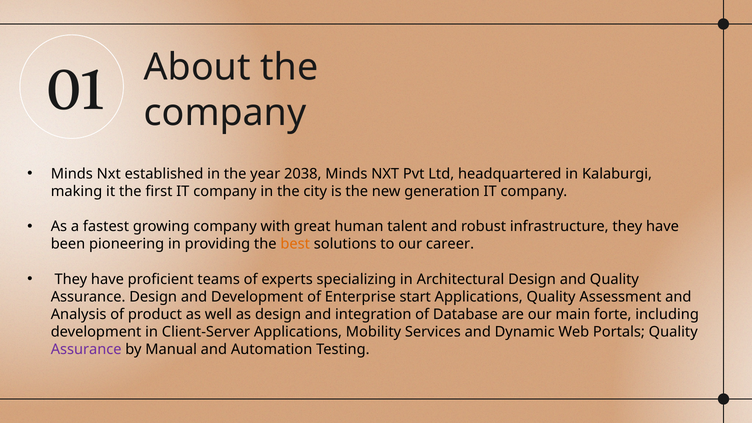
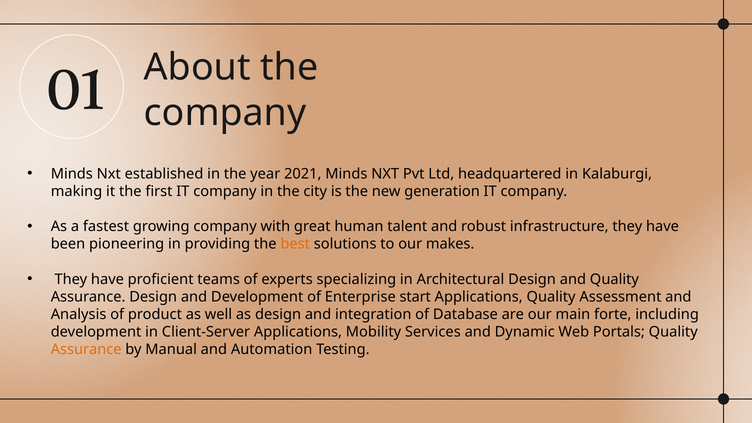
2038: 2038 -> 2021 (303, 174)
career: career -> makes (450, 244)
Assurance colour: purple -> orange (86, 349)
